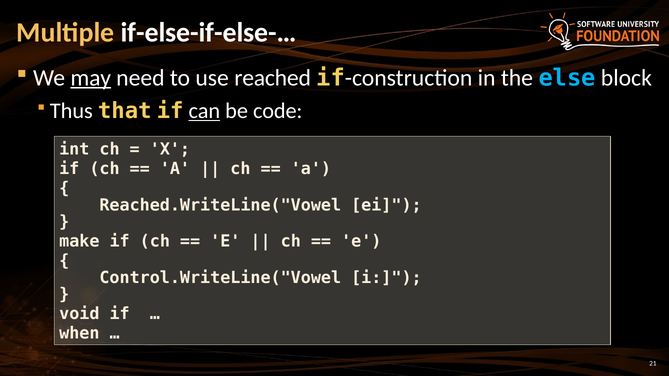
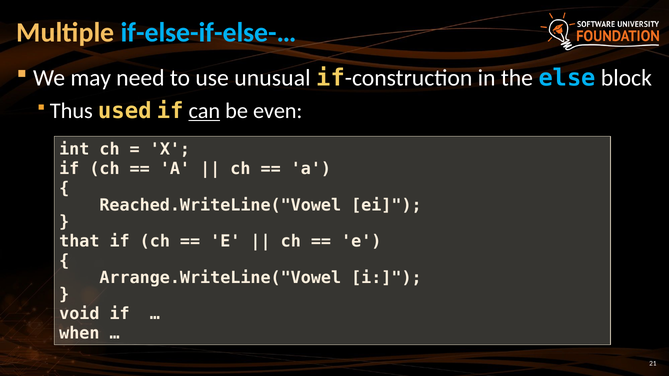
if-else-if-else-… colour: white -> light blue (209, 33)
may underline: present -> none (91, 78)
reached: reached -> unusual (272, 78)
that: that -> used (125, 111)
code: code -> even (278, 111)
make: make -> that (79, 242)
Control.WriteLine("Vowel: Control.WriteLine("Vowel -> Arrange.WriteLine("Vowel (220, 278)
